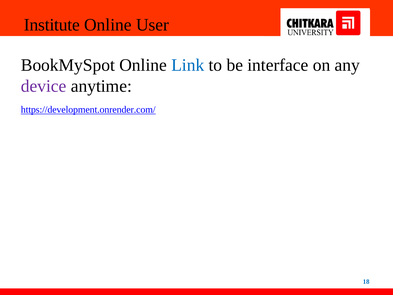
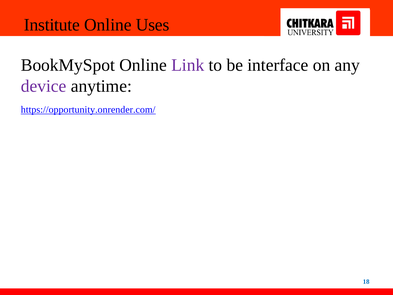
User: User -> Uses (153, 25)
Link colour: blue -> purple (188, 65)
https://development.onrender.com/: https://development.onrender.com/ -> https://opportunity.onrender.com/ (88, 110)
